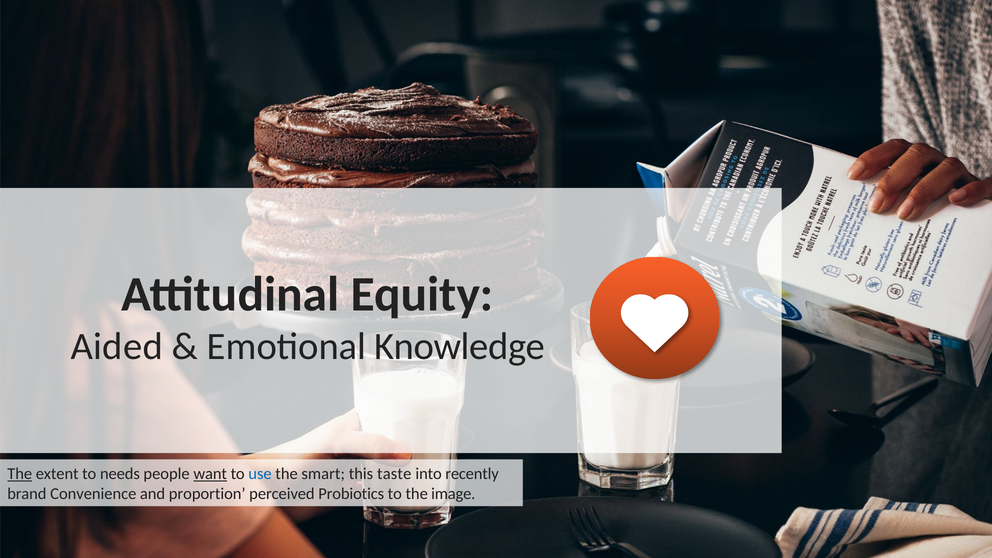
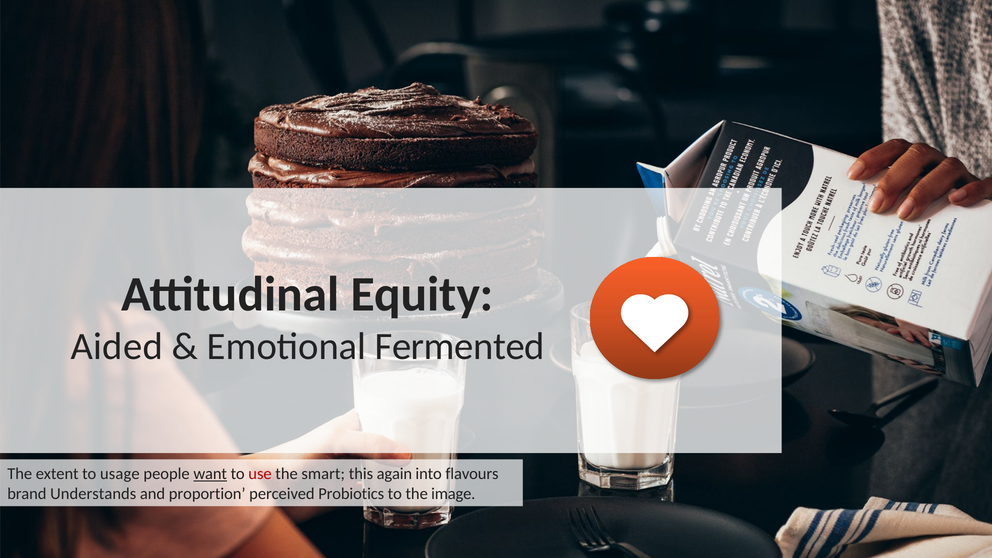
Knowledge: Knowledge -> Fermented (460, 347)
The underline: present -> none (20, 474)
needs: needs -> usage (120, 474)
use colour: blue -> red (260, 474)
taste: taste -> again (394, 474)
recently: recently -> flavours (472, 474)
Convenience: Convenience -> Understands (93, 494)
